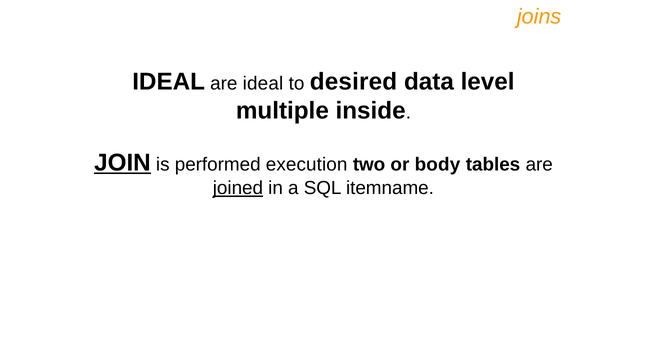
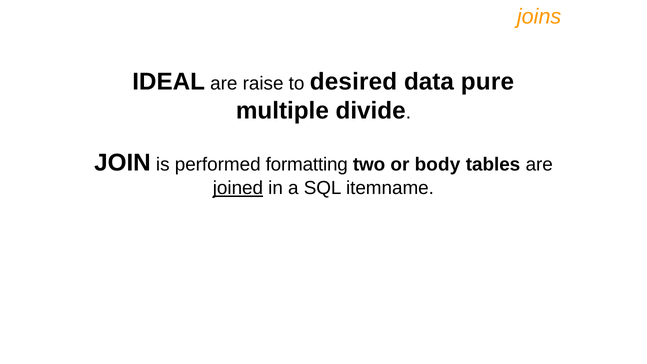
are ideal: ideal -> raise (263, 84)
level: level -> pure (487, 82)
inside: inside -> divide (371, 111)
JOIN underline: present -> none (122, 163)
execution: execution -> formatting (307, 164)
